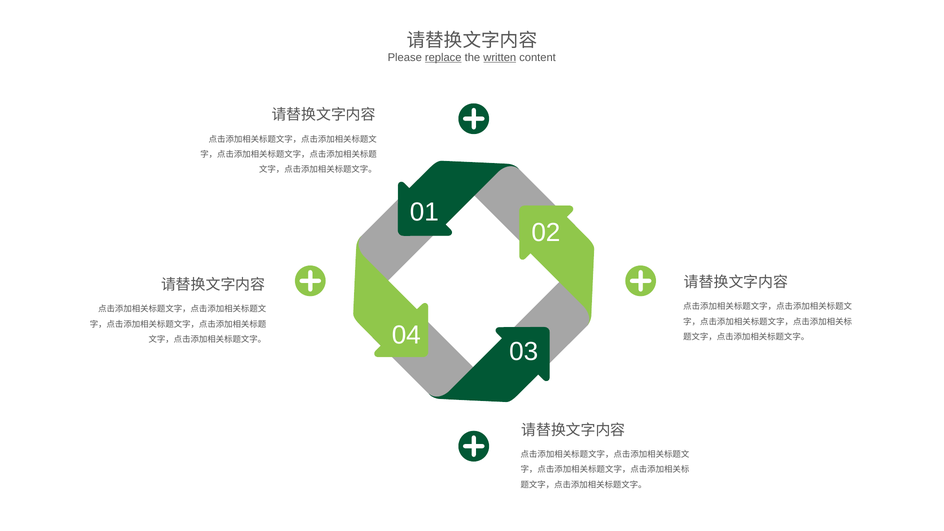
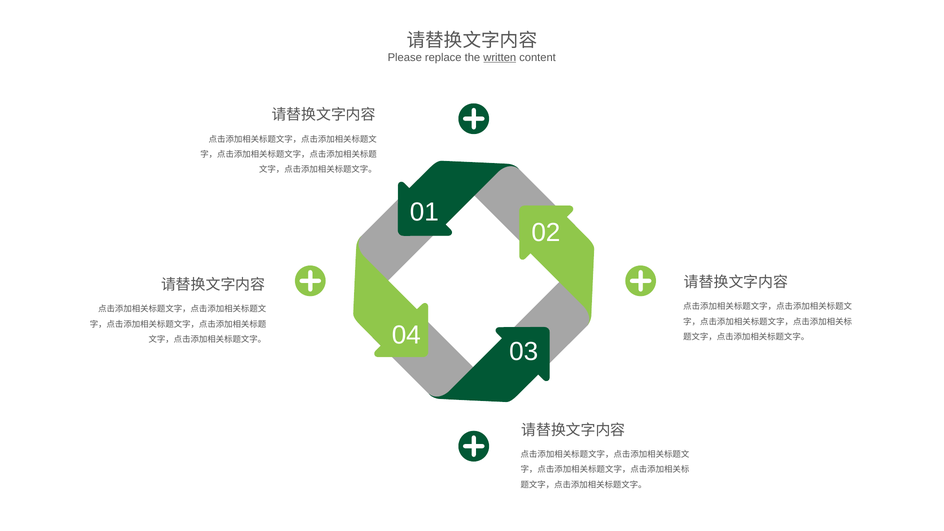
replace underline: present -> none (443, 57)
